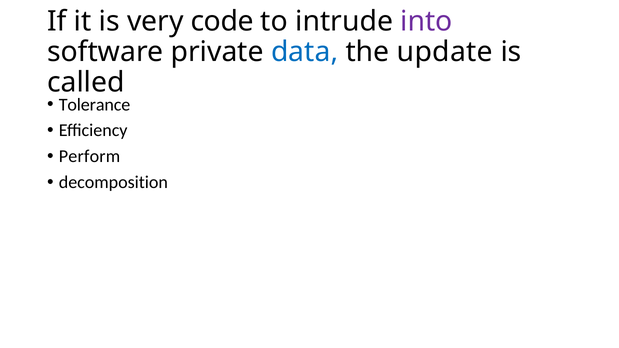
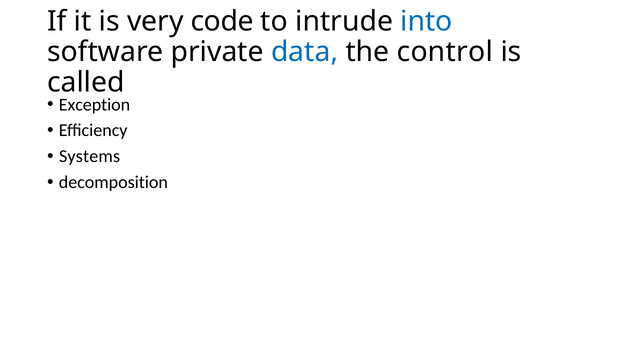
into colour: purple -> blue (426, 21)
update: update -> control (445, 52)
Tolerance: Tolerance -> Exception (94, 105)
Perform: Perform -> Systems (90, 157)
